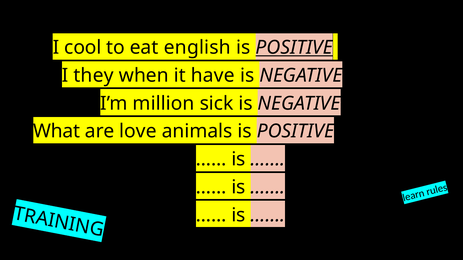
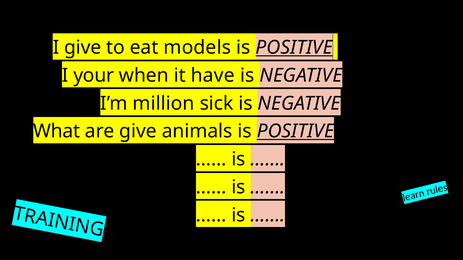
I cool: cool -> give (83, 48)
english: english -> models (197, 48)
they: they -> your (94, 76)
are love: love -> give (138, 132)
POSITIVE underline: none -> present (295, 132)
